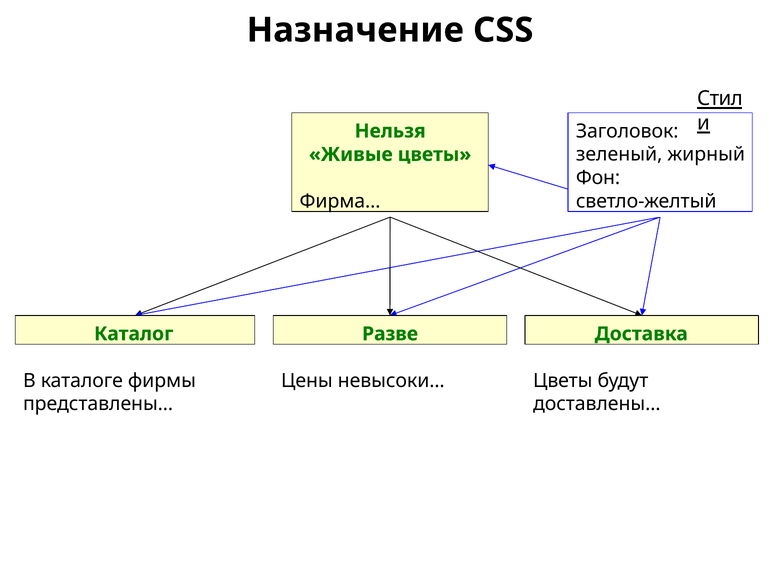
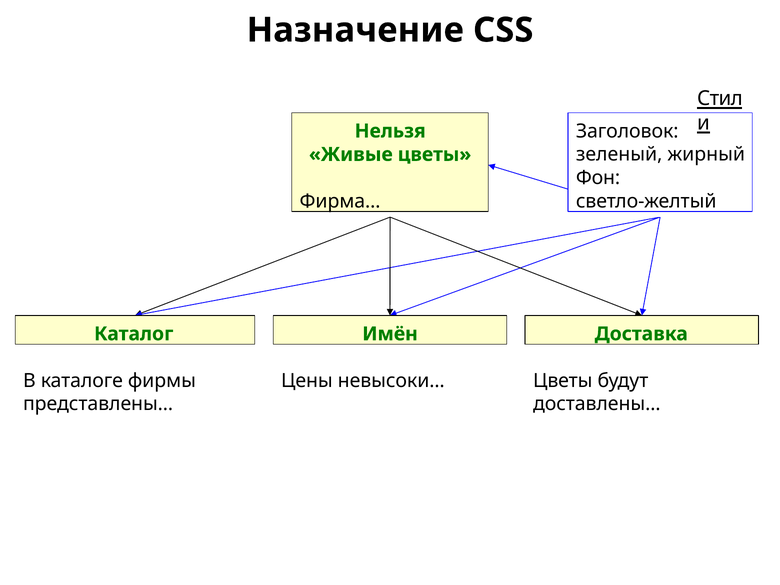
Разве: Разве -> Имён (390, 334)
